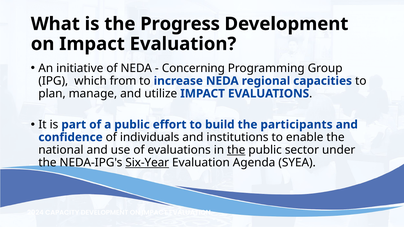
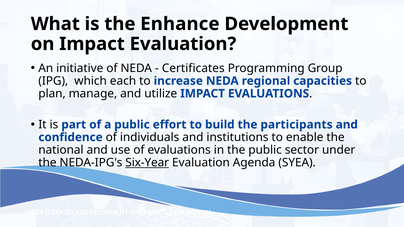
Progress: Progress -> Enhance (180, 24)
Concerning: Concerning -> Certificates (193, 68)
from: from -> each (123, 81)
the underline: present -> none (236, 150)
